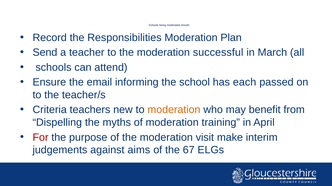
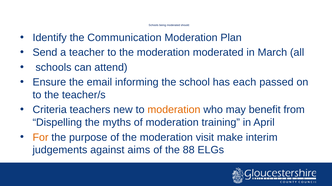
Record: Record -> Identify (50, 38)
Responsibilities: Responsibilities -> Communication (124, 38)
moderation successful: successful -> moderated (218, 53)
For colour: red -> orange (41, 138)
67: 67 -> 88 (189, 151)
